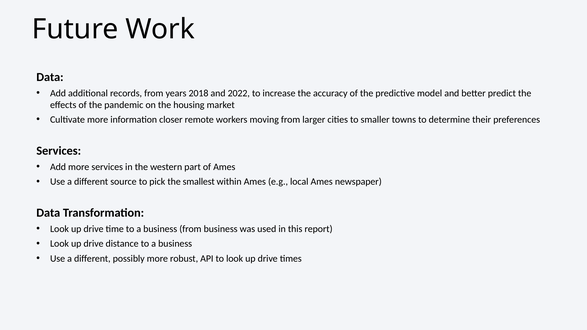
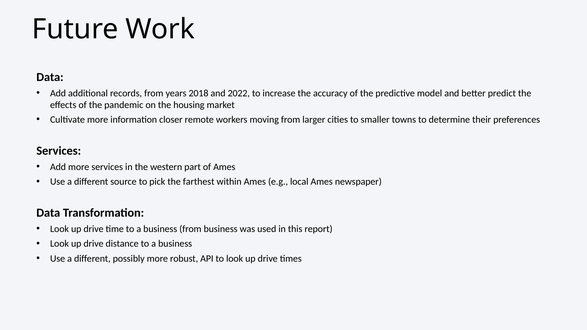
smallest: smallest -> farthest (199, 182)
